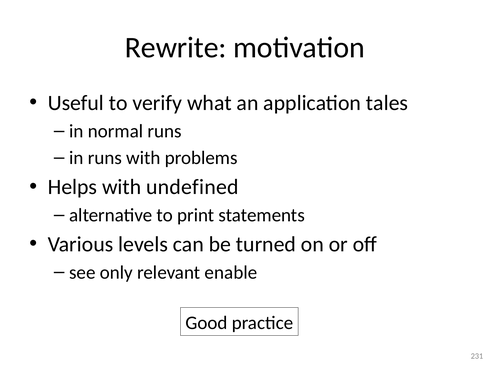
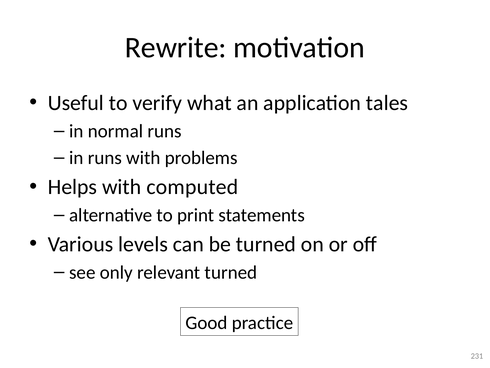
undefined: undefined -> computed (192, 187)
relevant enable: enable -> turned (231, 272)
